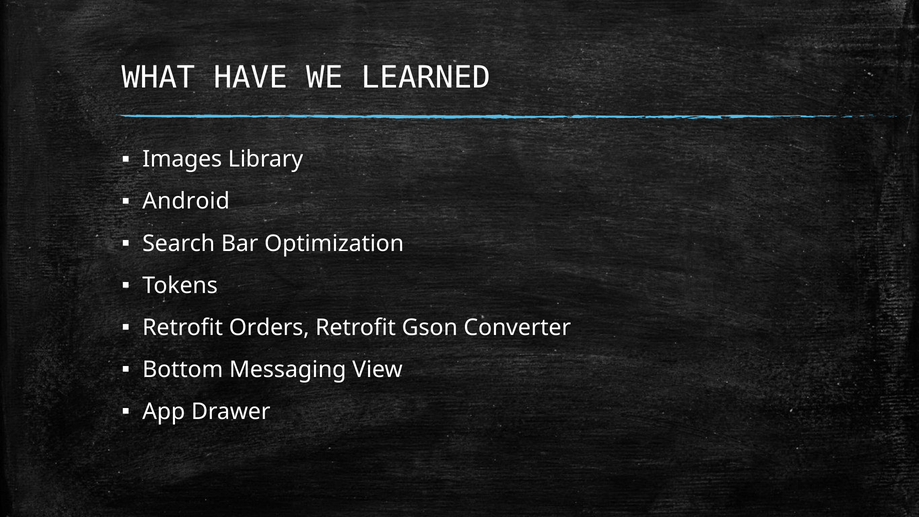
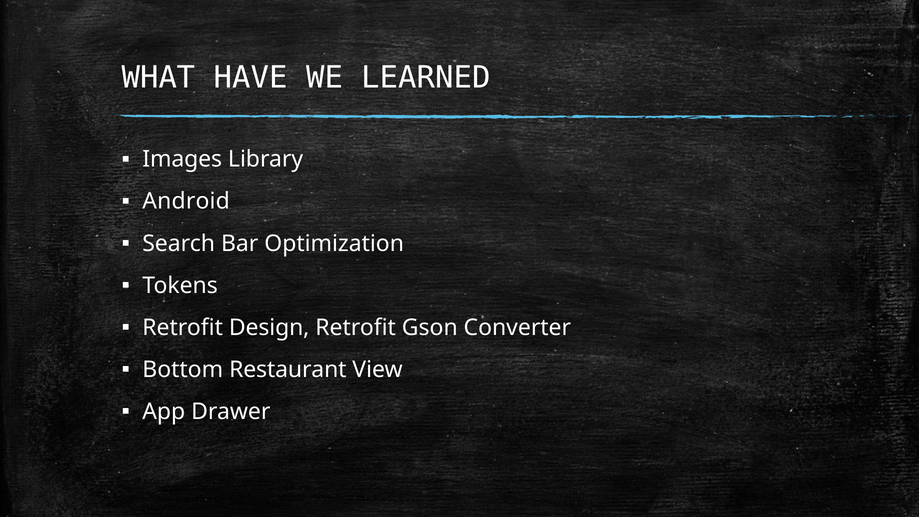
Orders: Orders -> Design (269, 328)
Messaging: Messaging -> Restaurant (288, 370)
